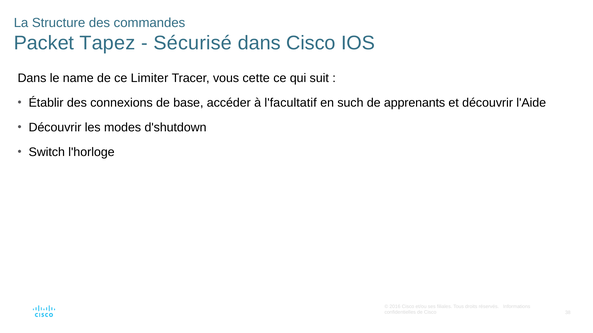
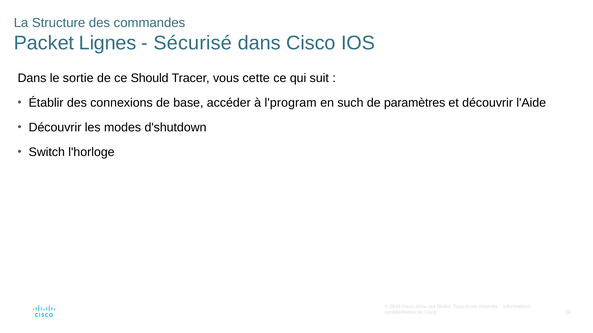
Tapez: Tapez -> Lignes (108, 43)
name: name -> sortie (78, 78)
Limiter: Limiter -> Should (150, 78)
l'facultatif: l'facultatif -> l'program (291, 103)
apprenants: apprenants -> paramètres (415, 103)
